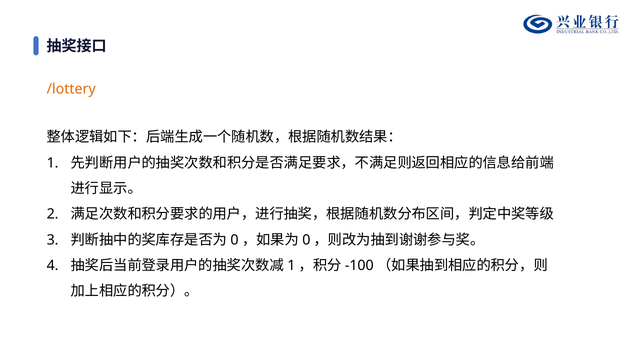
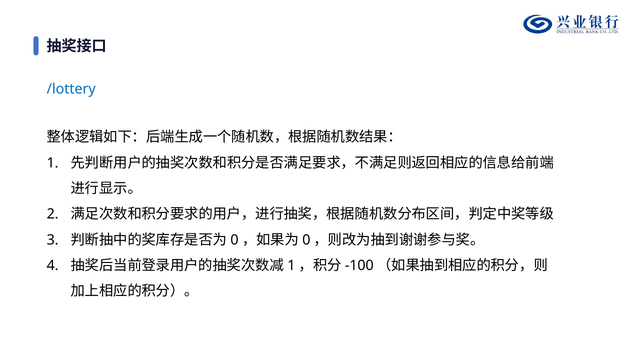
/lottery colour: orange -> blue (71, 89)
